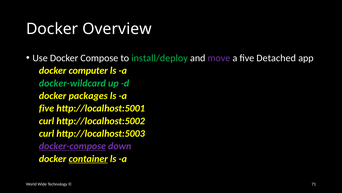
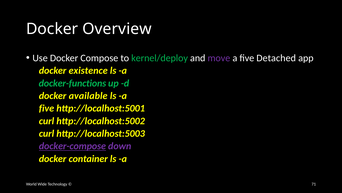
install/deploy: install/deploy -> kernel/deploy (160, 58)
computer: computer -> existence (88, 70)
docker-wildcard: docker-wildcard -> docker-functions (72, 83)
packages: packages -> available (88, 95)
container underline: present -> none (88, 158)
